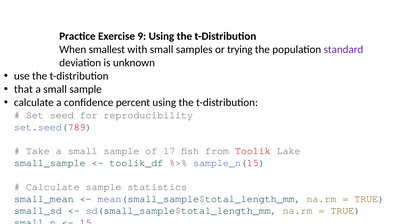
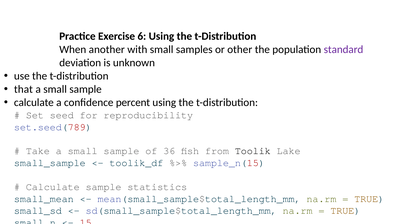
9: 9 -> 6 (142, 36)
smallest: smallest -> another (107, 49)
trying: trying -> other (240, 49)
17: 17 -> 36 (169, 151)
Toolik colour: red -> black (253, 151)
